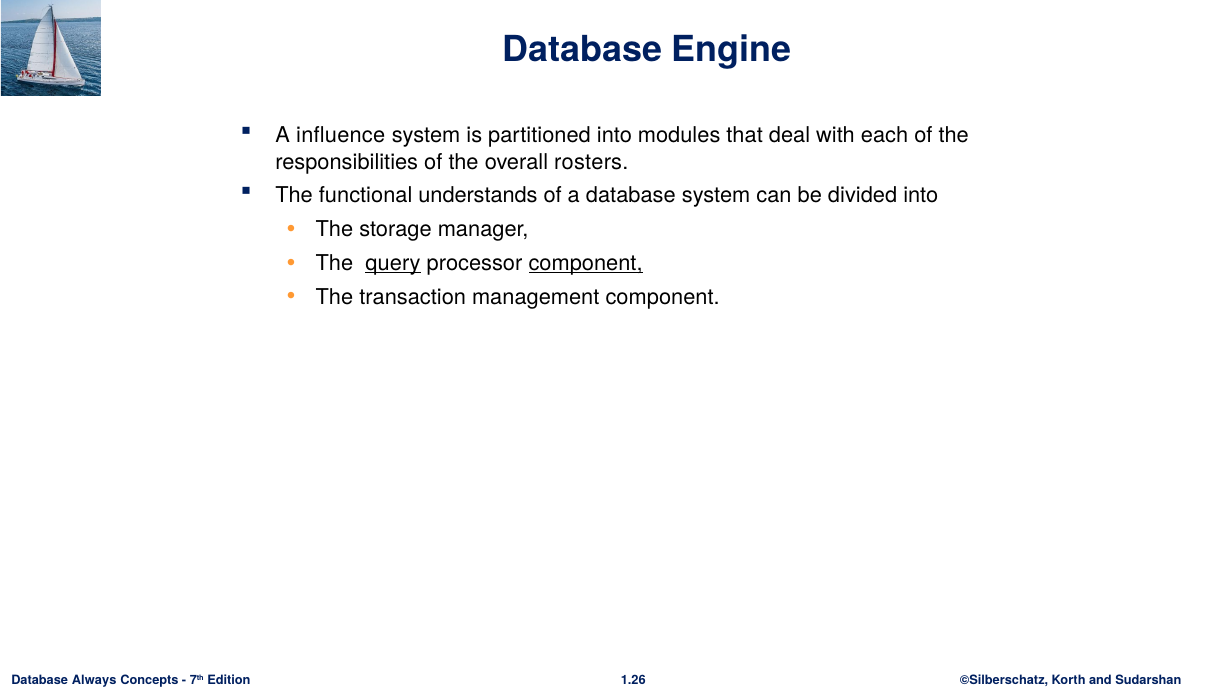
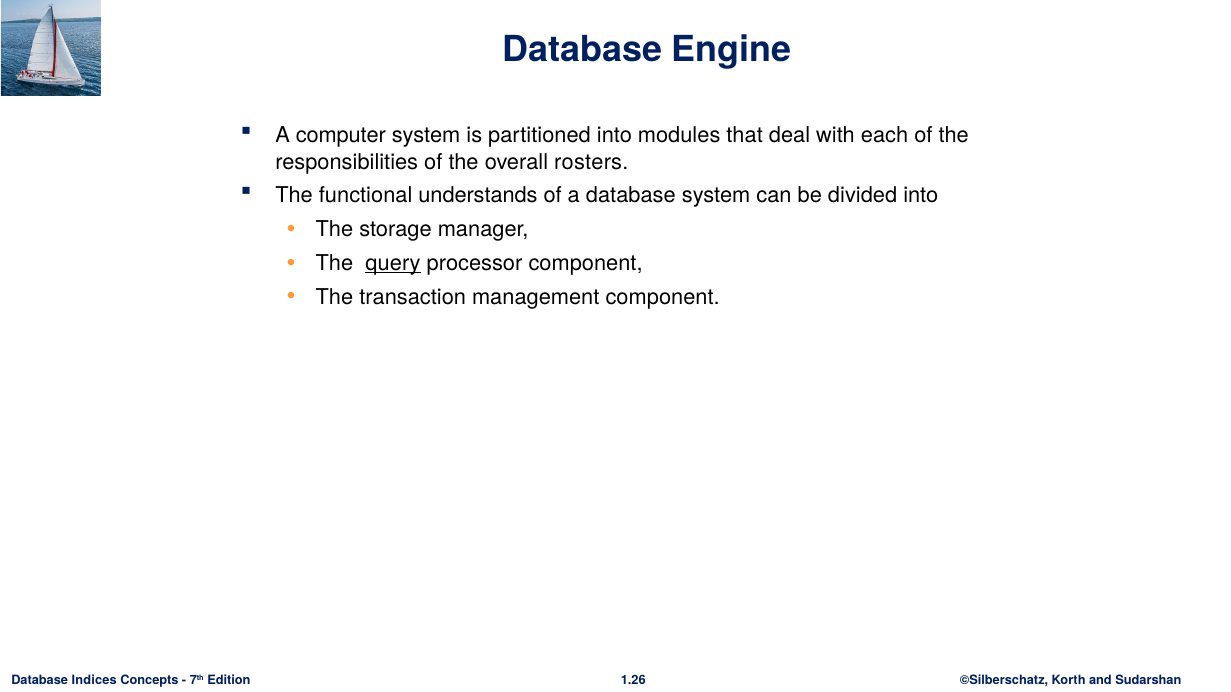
influence: influence -> computer (341, 136)
component underline: present -> none (586, 263)
Always: Always -> Indices (94, 681)
